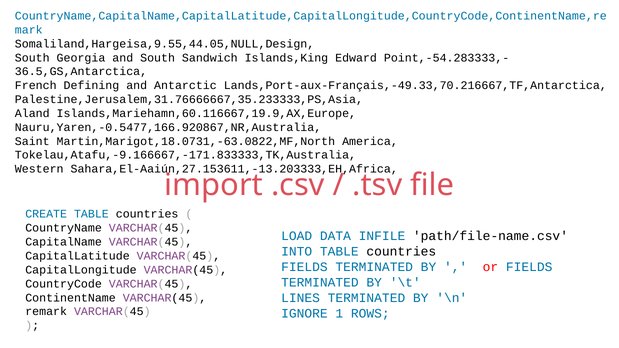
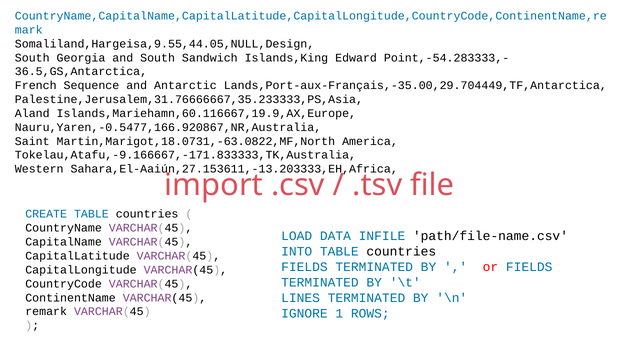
Defining: Defining -> Sequence (91, 86)
Lands,Port-aux-Français,-49.33,70.216667,TF,Antarctica: Lands,Port-aux-Français,-49.33,70.216667,TF,Antarctica -> Lands,Port-aux-Français,-35.00,29.704449,TF,Antarctica (415, 86)
